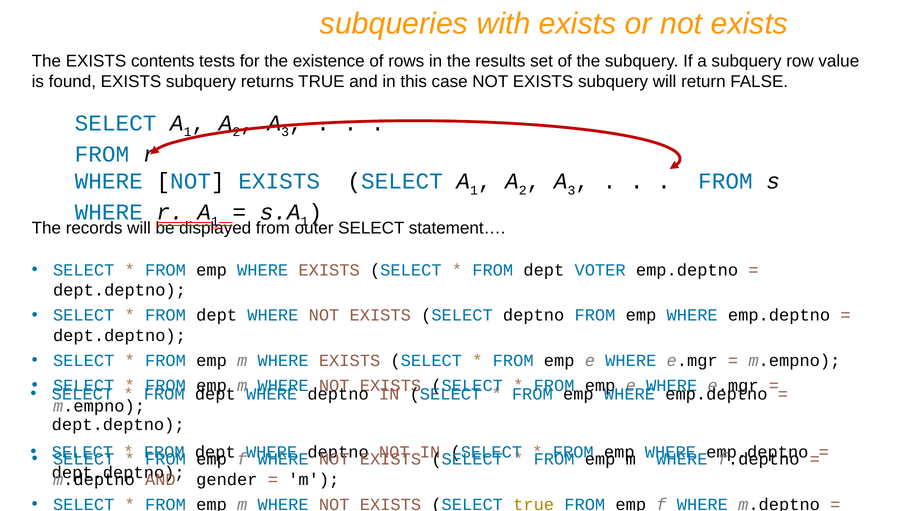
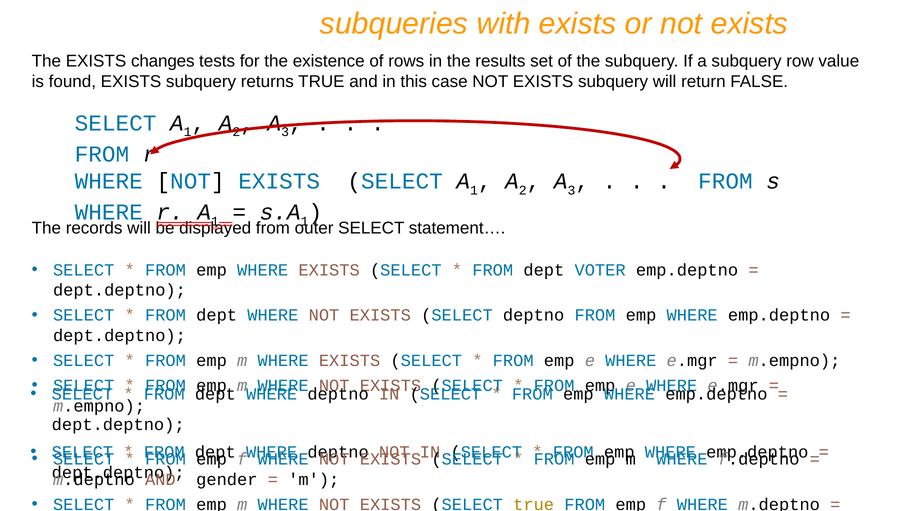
contents: contents -> changes (163, 61)
